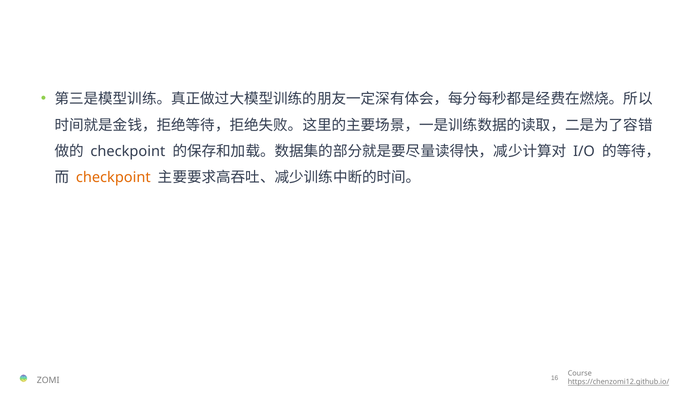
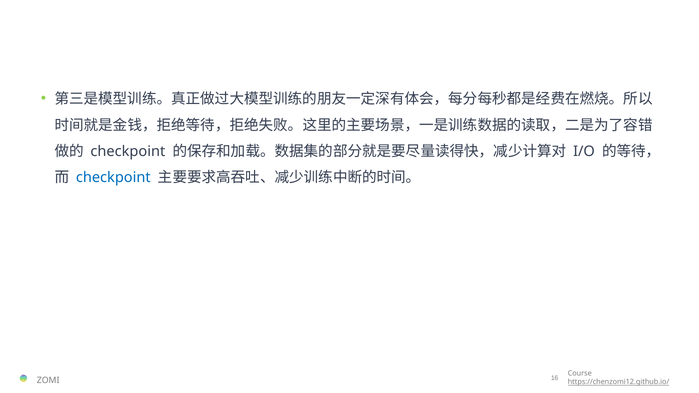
checkpoint colour: orange -> blue (113, 178)
